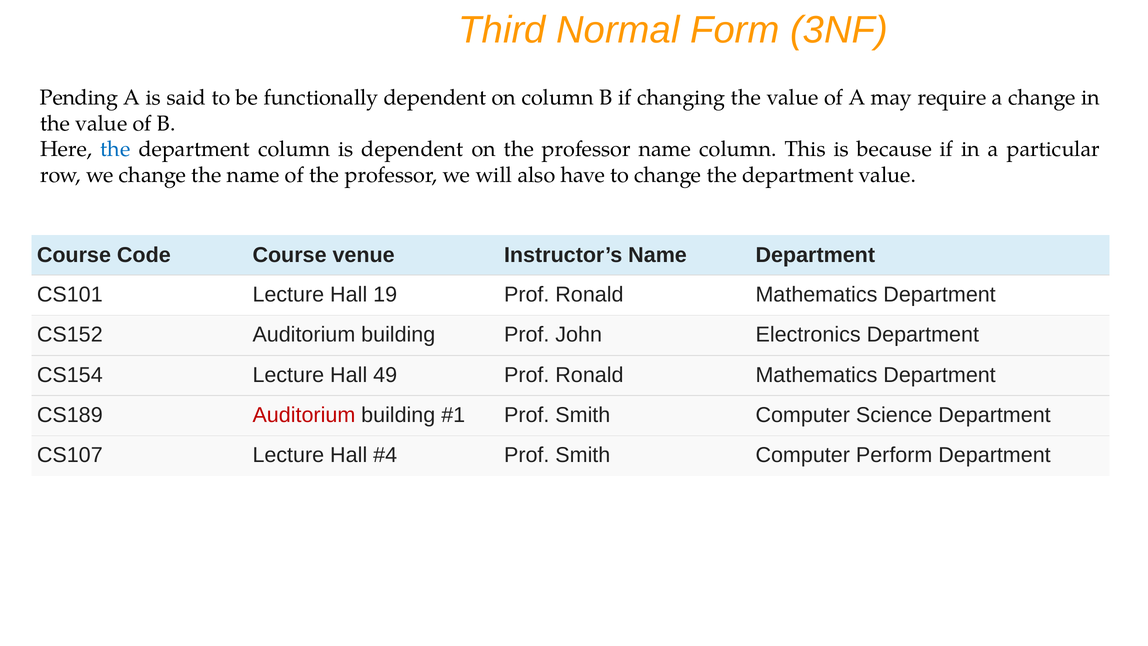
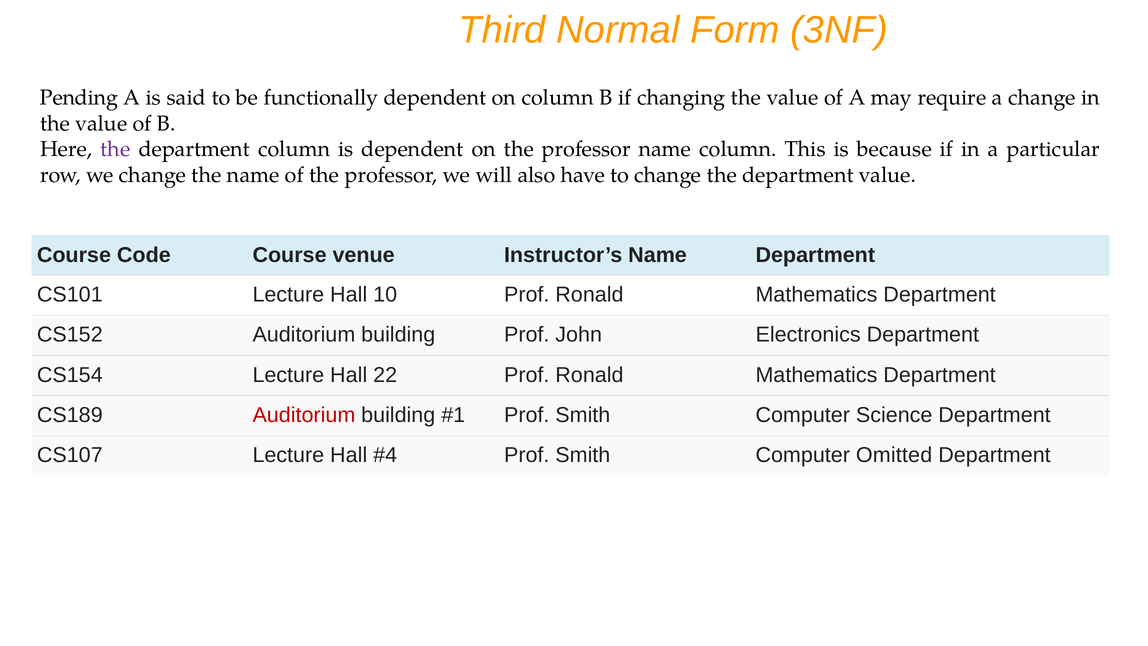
the colour: blue -> purple (115, 149)
19: 19 -> 10 (385, 294)
49: 49 -> 22 (385, 375)
Perform: Perform -> Omitted (894, 455)
